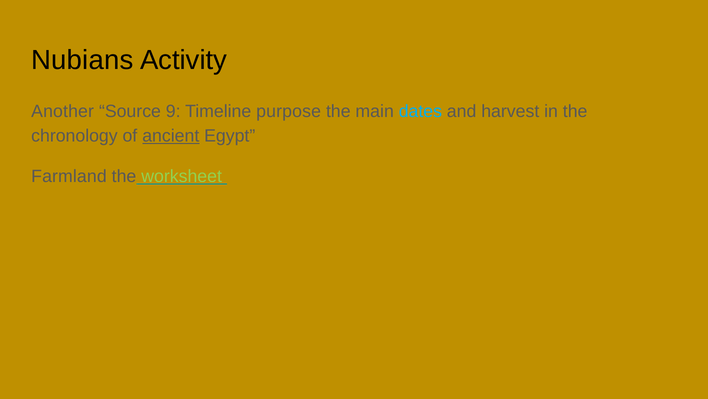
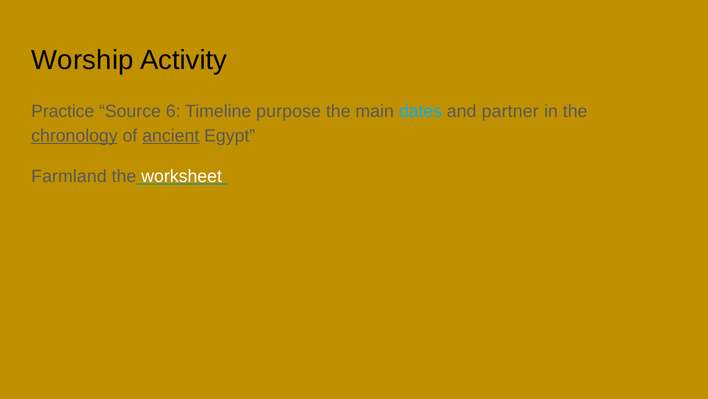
Nubians: Nubians -> Worship (82, 60)
Another: Another -> Practice (63, 111)
9: 9 -> 6 (173, 111)
harvest: harvest -> partner (510, 111)
chronology underline: none -> present (74, 136)
worksheet colour: light green -> white (182, 176)
